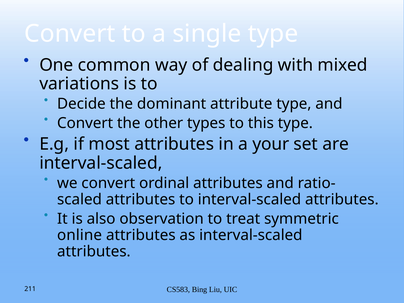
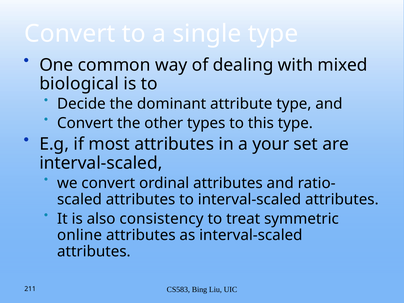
variations: variations -> biological (79, 84)
observation: observation -> consistency (162, 219)
